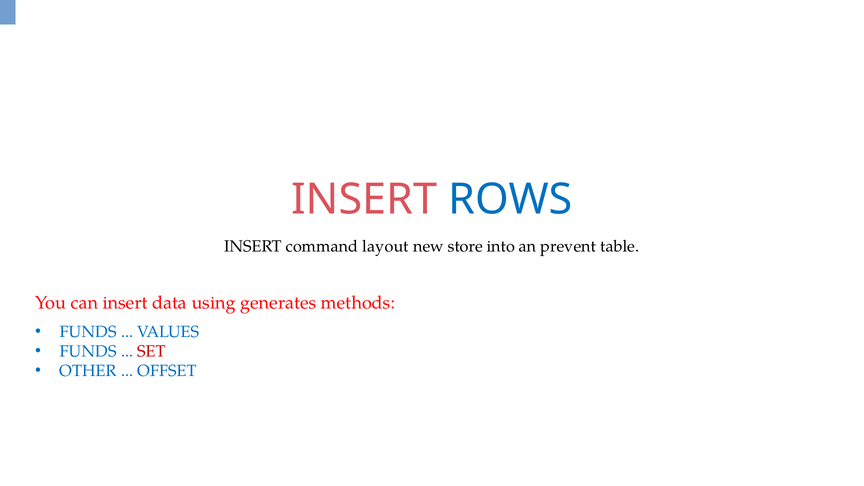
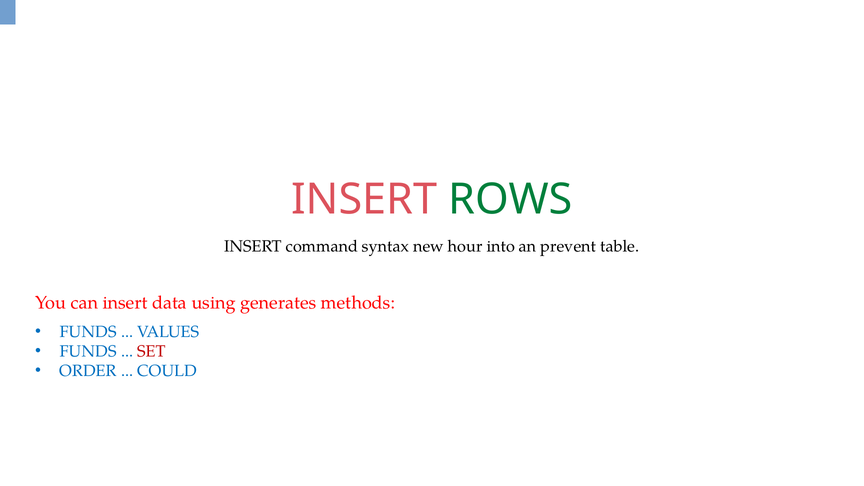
ROWS colour: blue -> green (511, 200)
layout: layout -> syntax (386, 246)
store: store -> hour (465, 246)
OTHER: OTHER -> ORDER (88, 371)
OFFSET: OFFSET -> COULD (167, 371)
